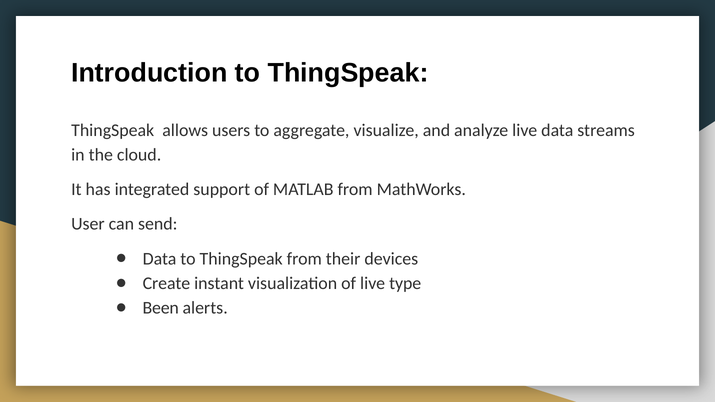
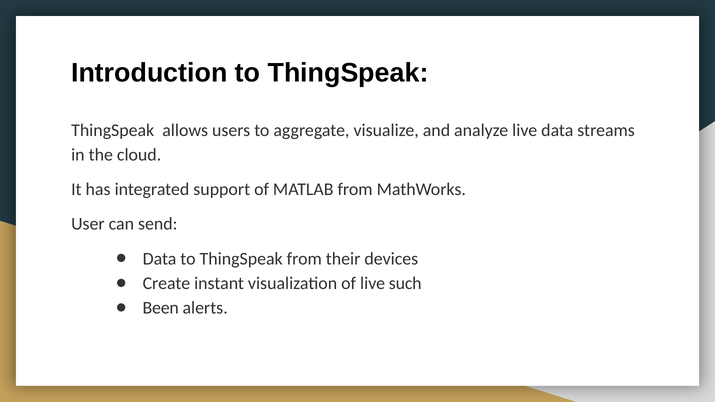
type: type -> such (405, 283)
